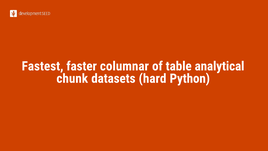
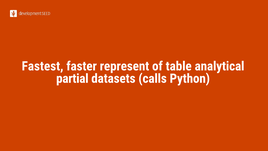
columnar: columnar -> represent (124, 66)
chunk: chunk -> partial (72, 78)
hard: hard -> calls (153, 78)
